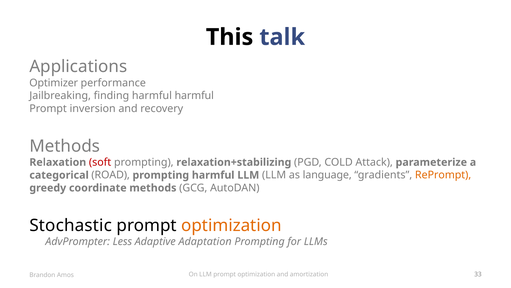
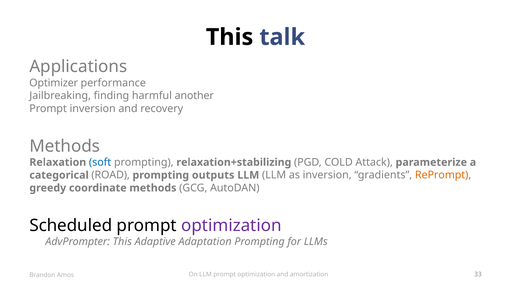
harmful harmful: harmful -> another (194, 95)
soft colour: red -> blue (100, 162)
prompting harmful: harmful -> outputs (213, 175)
as language: language -> inversion (327, 175)
Stochastic: Stochastic -> Scheduled (71, 225)
optimization colour: orange -> purple (231, 225)
AdvPrompter Less: Less -> This (122, 241)
